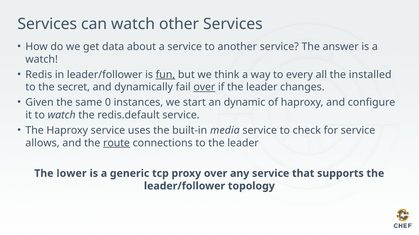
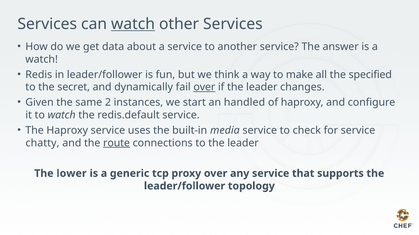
watch underline: none -> present (133, 24)
fun underline: present -> none (165, 75)
every: every -> make (300, 75)
installed: installed -> specified (370, 75)
0: 0 -> 2 (108, 103)
dynamic: dynamic -> handled (244, 103)
allows: allows -> chatty (42, 143)
